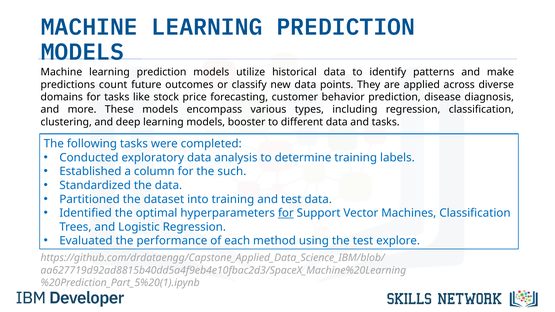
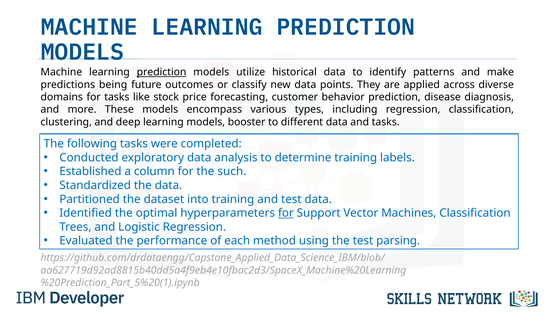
prediction underline: none -> present (162, 72)
count: count -> being (113, 85)
explore: explore -> parsing (398, 241)
